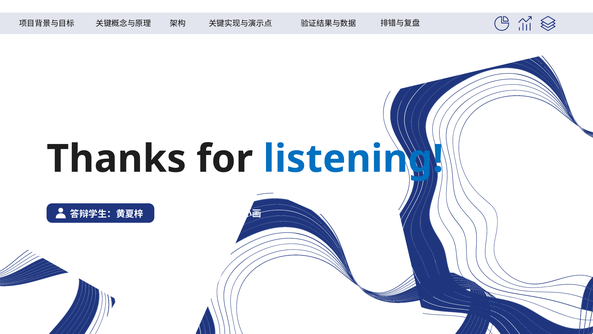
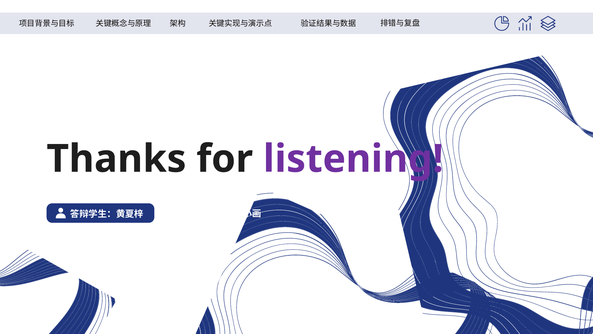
listening colour: blue -> purple (353, 159)
